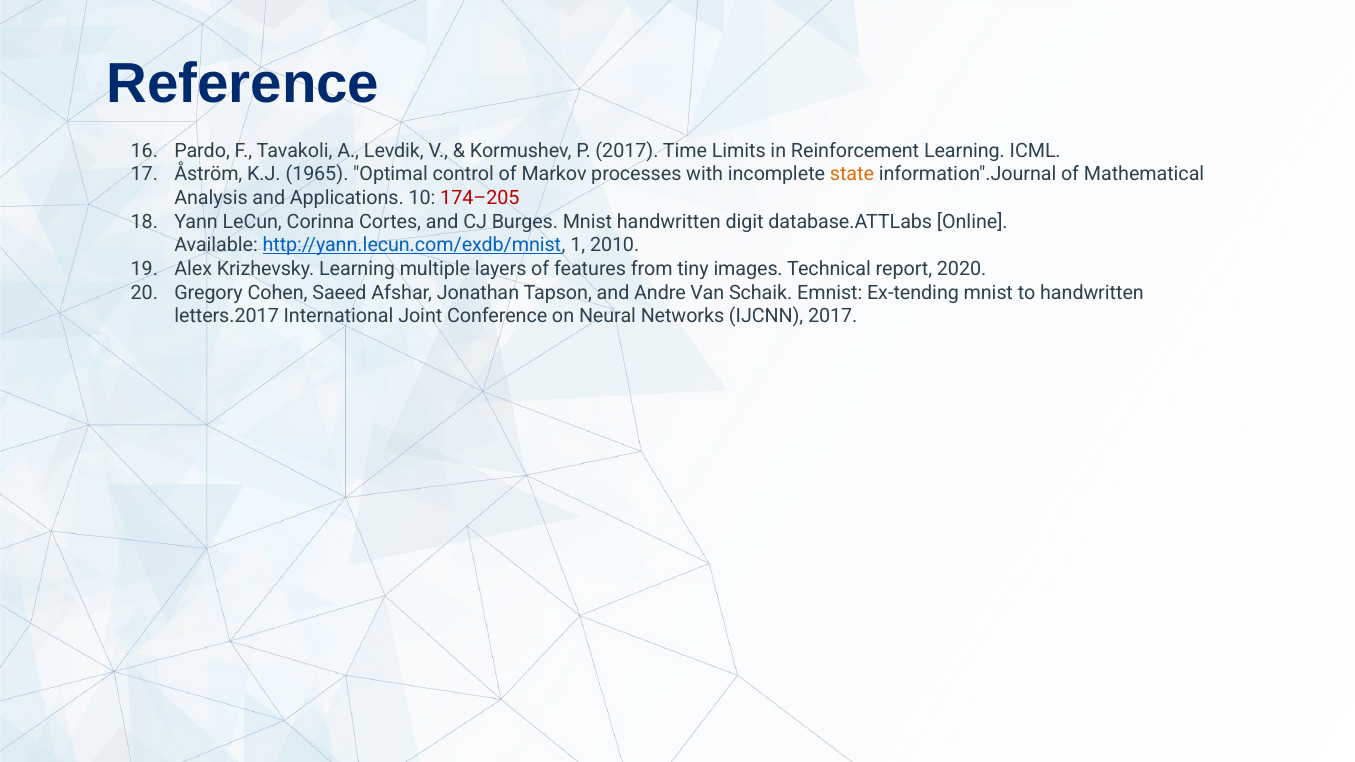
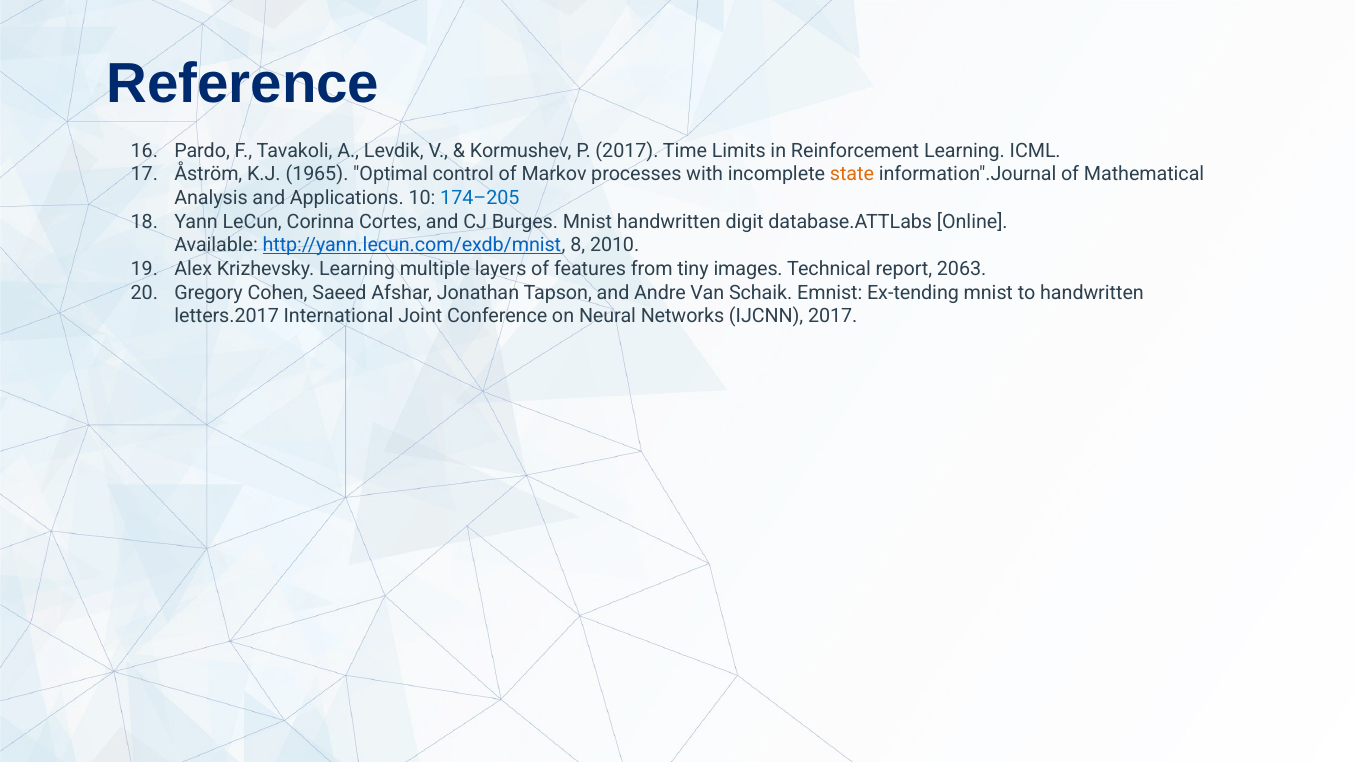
174–205 colour: red -> blue (480, 198)
1: 1 -> 8 (578, 245)
2020: 2020 -> 2063 (962, 269)
